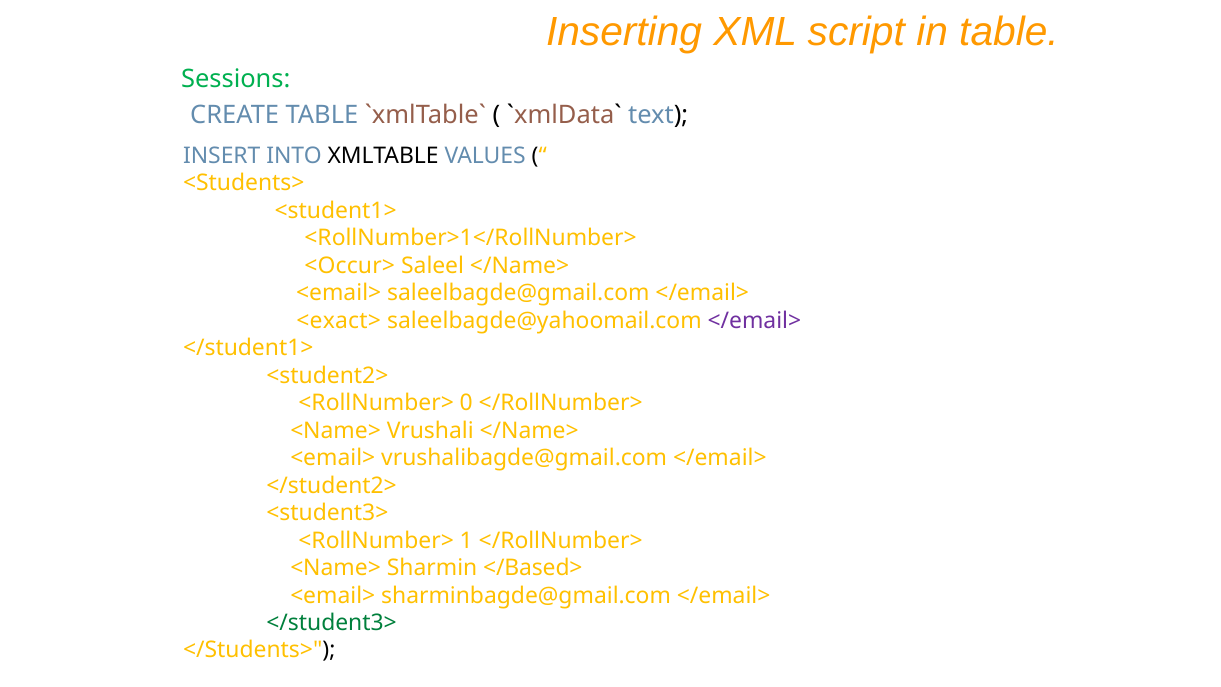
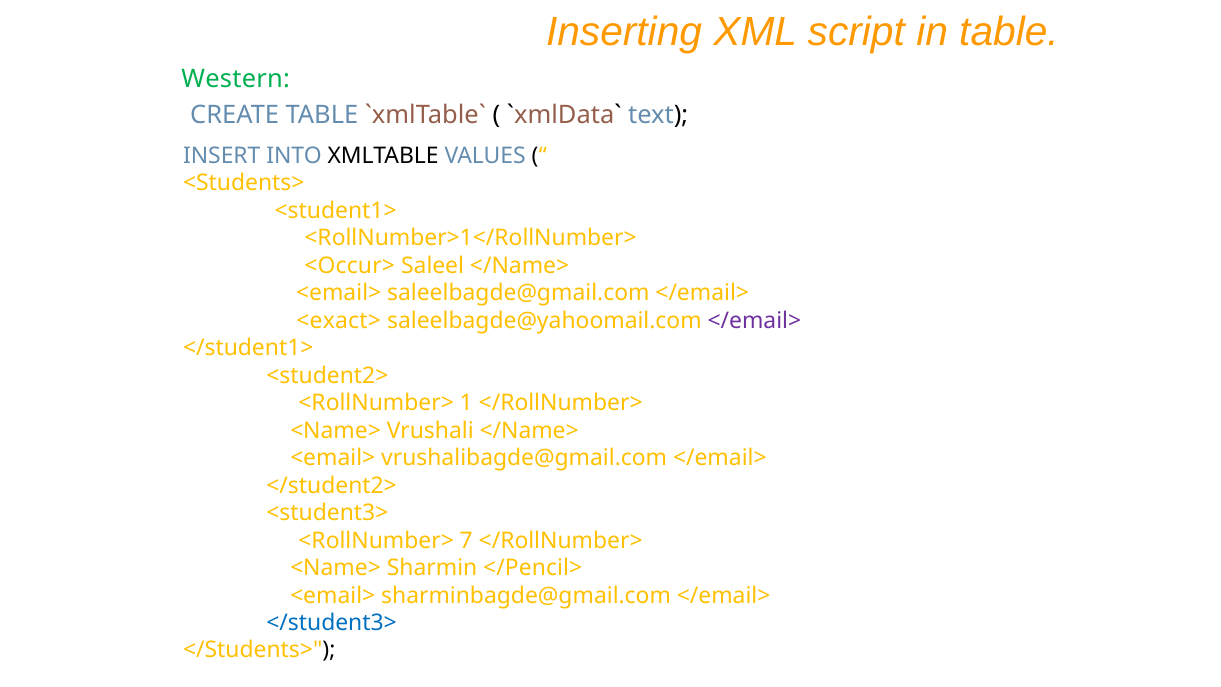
Sessions: Sessions -> Western (236, 79)
0: 0 -> 1 (466, 403)
1: 1 -> 7 (466, 540)
</Based>: </Based> -> </Pencil> (533, 568)
</student3> colour: green -> blue (332, 623)
